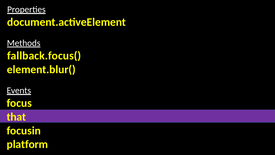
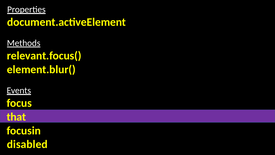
fallback.focus(: fallback.focus( -> relevant.focus( (44, 56)
platform: platform -> disabled (27, 144)
